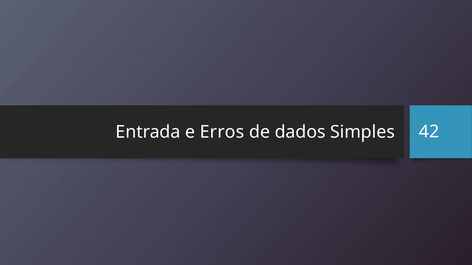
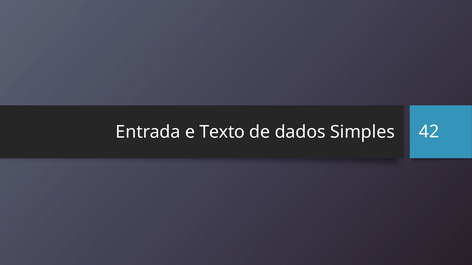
Erros: Erros -> Texto (222, 132)
